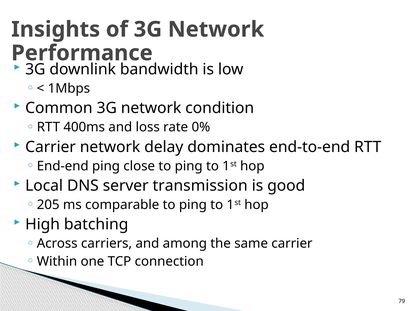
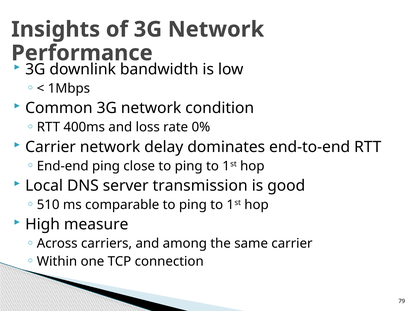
205: 205 -> 510 (48, 205)
batching: batching -> measure (96, 225)
